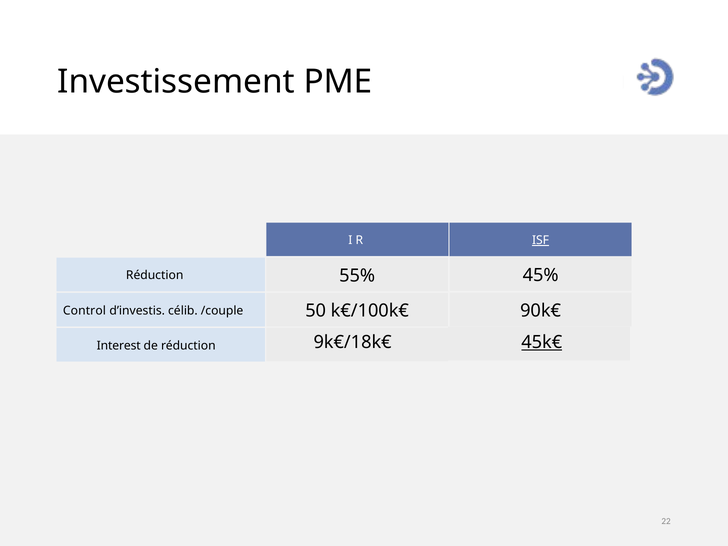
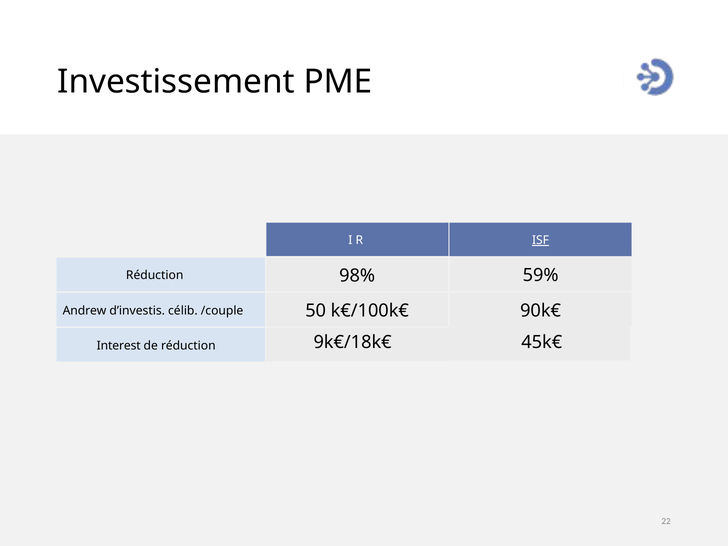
45%: 45% -> 59% (541, 275)
55%: 55% -> 98% (357, 276)
Control: Control -> Andrew (85, 311)
45k€ underline: present -> none (542, 342)
